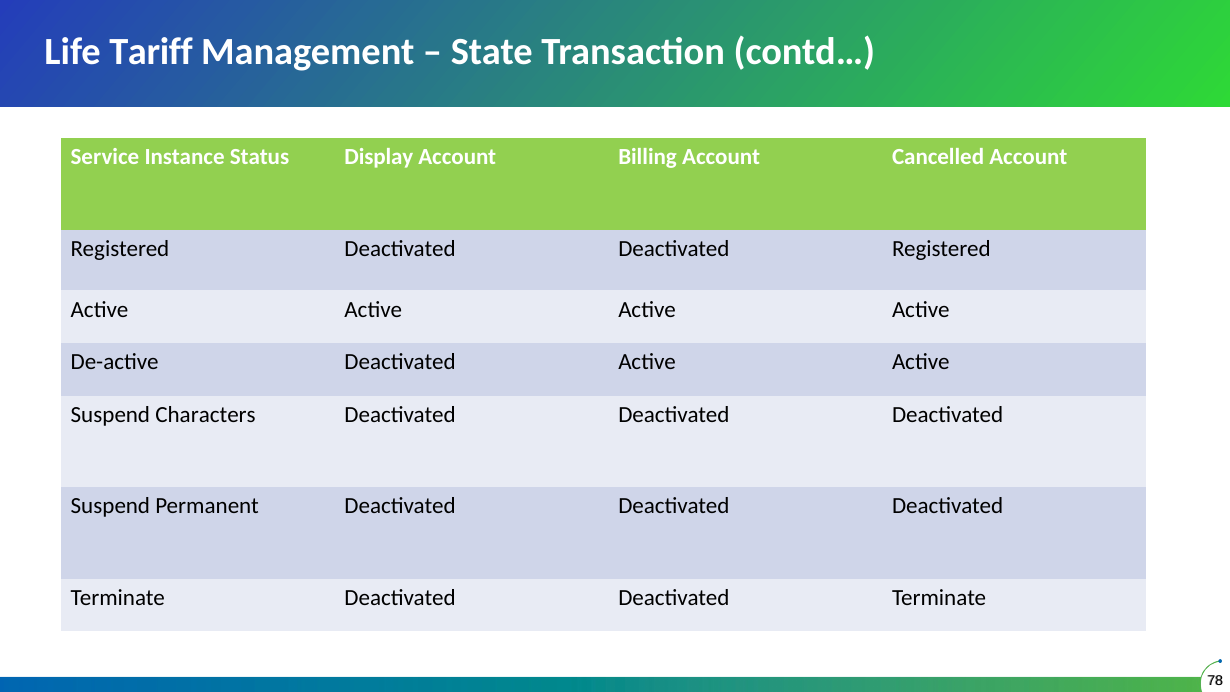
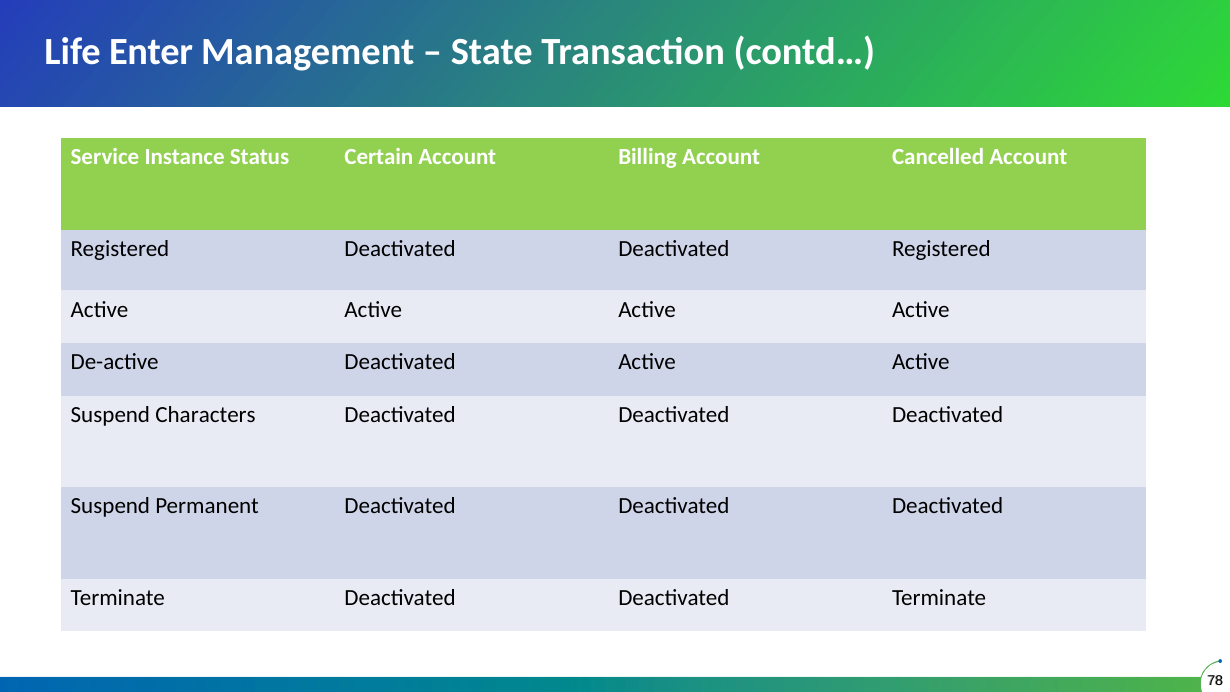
Tariff: Tariff -> Enter (151, 52)
Display: Display -> Certain (379, 157)
